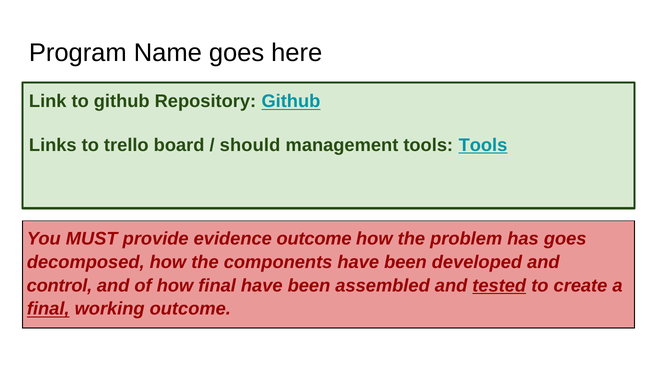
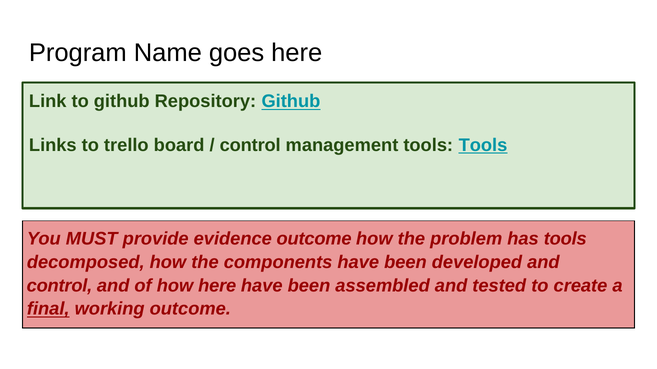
should: should -> control (250, 145)
has goes: goes -> tools (565, 239)
how final: final -> here (217, 286)
tested underline: present -> none (499, 286)
